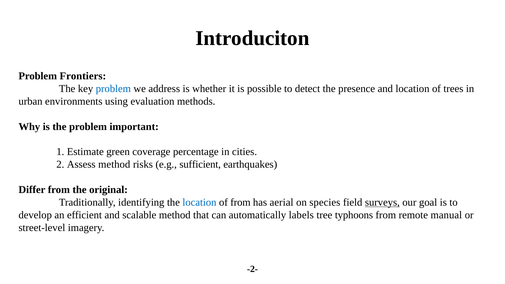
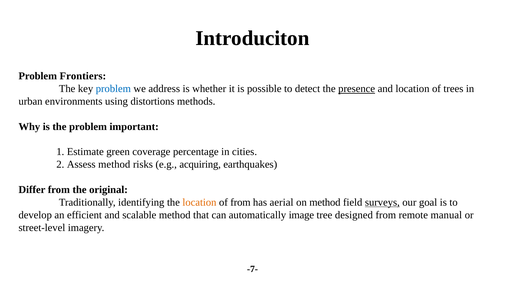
presence underline: none -> present (357, 89)
evaluation: evaluation -> distortions (152, 101)
sufficient: sufficient -> acquiring (200, 164)
location colour: blue -> orange (199, 202)
on species: species -> method (325, 202)
labels: labels -> image (301, 215)
typhoons: typhoons -> designed (354, 215)
-2-: -2- -> -7- (252, 269)
